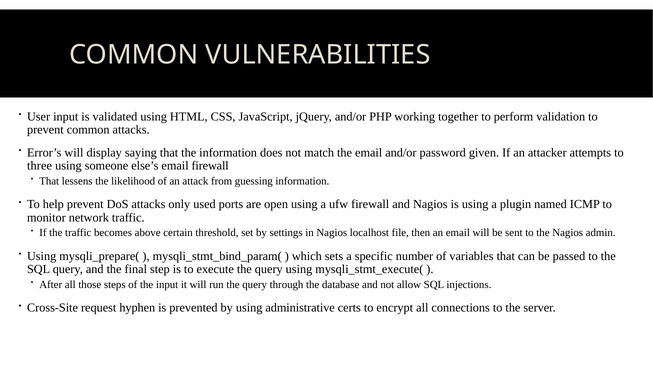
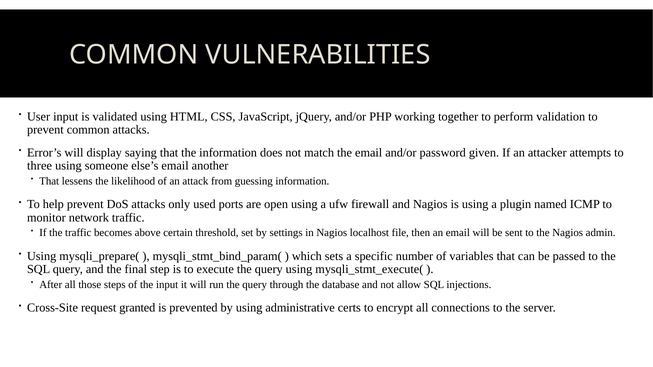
email firewall: firewall -> another (210, 166)
hyphen: hyphen -> granted (137, 308)
